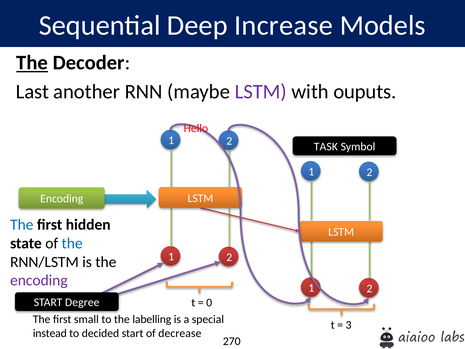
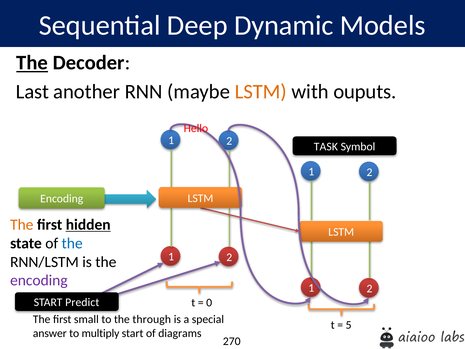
Increase: Increase -> Dynamic (284, 25)
LSTM colour: purple -> orange (261, 92)
The colour: blue -> orange (22, 225)
hidden underline: none -> present (88, 225)
Degree: Degree -> Predict (82, 302)
labelling: labelling -> through (152, 319)
3: 3 -> 5 (349, 325)
instead: instead -> answer (50, 333)
decided: decided -> multiply (100, 333)
decrease: decrease -> diagrams (180, 333)
